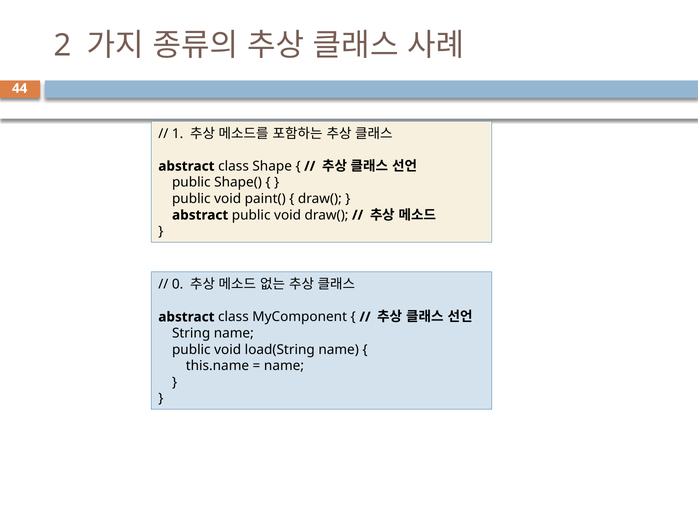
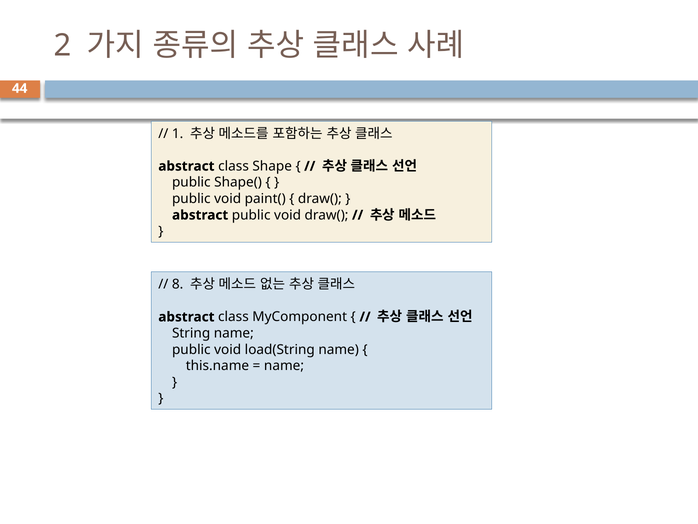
0: 0 -> 8 (178, 284)
